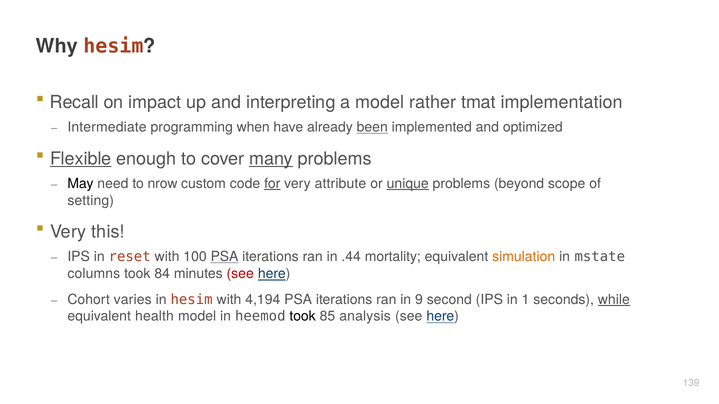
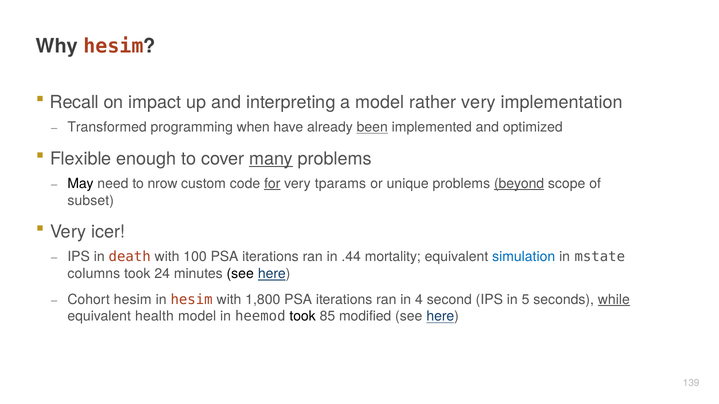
rather tmat: tmat -> very (478, 103)
Intermediate: Intermediate -> Transformed (107, 127)
Flexible underline: present -> none (81, 159)
attribute: attribute -> tparams (340, 184)
unique underline: present -> none (408, 184)
beyond underline: none -> present (519, 184)
setting: setting -> subset (91, 201)
this: this -> icer (108, 232)
reset: reset -> death (130, 257)
PSA underline: present -> none (225, 257)
simulation colour: orange -> blue (524, 257)
84: 84 -> 24 (162, 274)
see colour: red -> black (240, 274)
Cohort varies: varies -> hesim (133, 300)
4,194: 4,194 -> 1,800 (263, 300)
9: 9 -> 4 (419, 300)
1: 1 -> 5 (526, 300)
analysis: analysis -> modified (365, 317)
